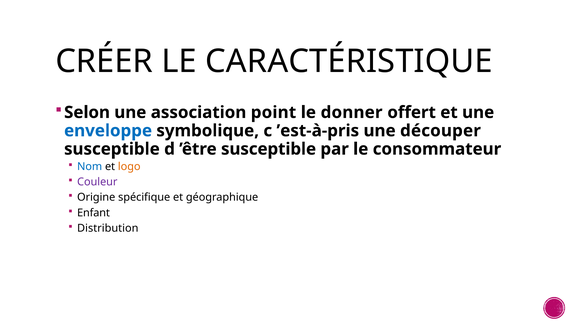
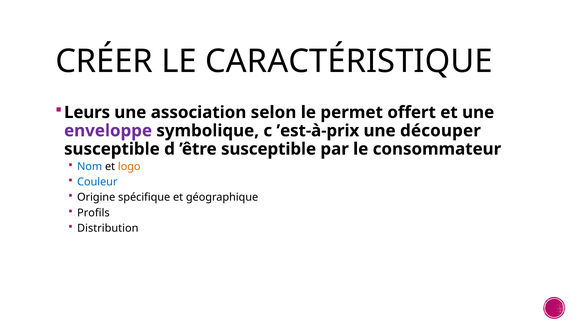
Selon: Selon -> Leurs (87, 112)
point: point -> selon (274, 112)
donner: donner -> permet (352, 112)
enveloppe colour: blue -> purple (108, 131)
’est-à-pris: ’est-à-pris -> ’est-à-prix (318, 131)
Couleur colour: purple -> blue (97, 182)
Enfant: Enfant -> Profils (93, 213)
